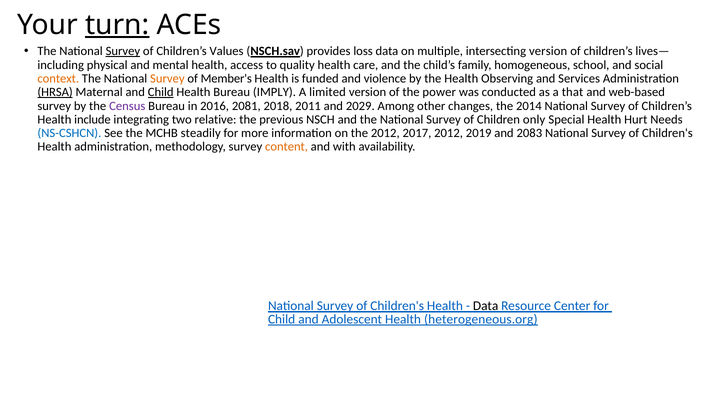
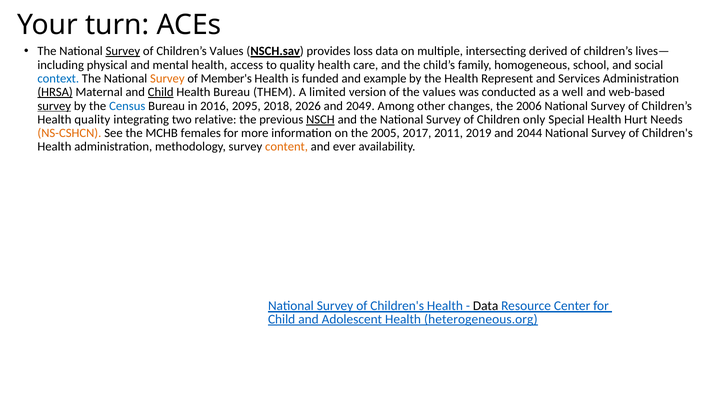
turn underline: present -> none (117, 25)
intersecting version: version -> derived (548, 51)
context colour: orange -> blue (58, 79)
violence: violence -> example (385, 79)
Observing: Observing -> Represent (507, 79)
IMPLY: IMPLY -> THEM (274, 92)
the power: power -> values (439, 92)
that: that -> well (573, 92)
survey underline: none -> present (54, 106)
Census colour: purple -> blue (127, 106)
2081: 2081 -> 2095 (246, 106)
2011: 2011 -> 2026 (308, 106)
2029: 2029 -> 2049 (360, 106)
2014: 2014 -> 2006 (529, 106)
Health include: include -> quality (92, 120)
NSCH underline: none -> present (320, 120)
NS-CSHCN colour: blue -> orange (69, 133)
steadily: steadily -> females (201, 133)
the 2012: 2012 -> 2005 (385, 133)
2017 2012: 2012 -> 2011 (449, 133)
2083: 2083 -> 2044 (529, 133)
with: with -> ever (344, 147)
